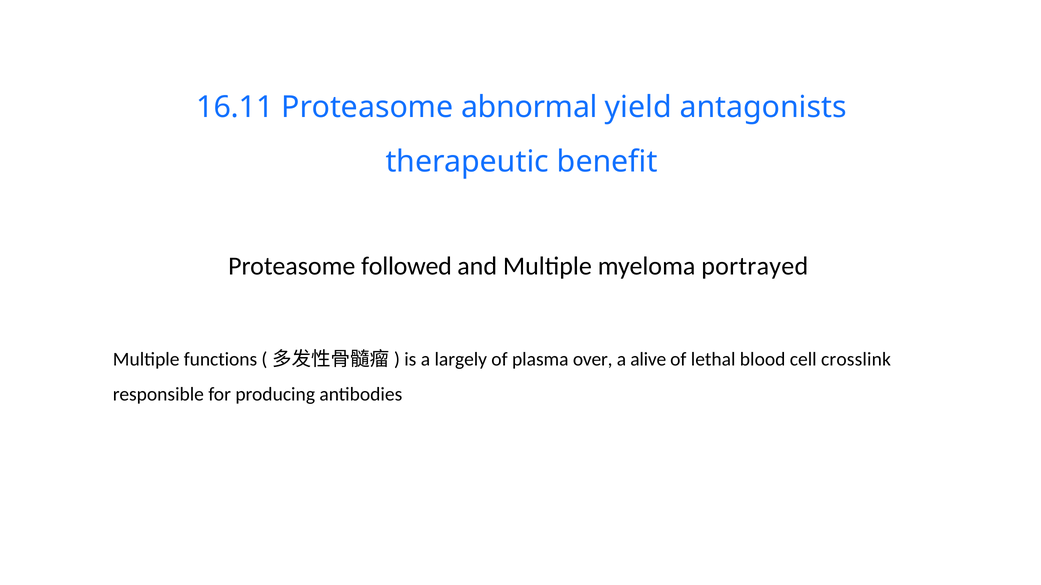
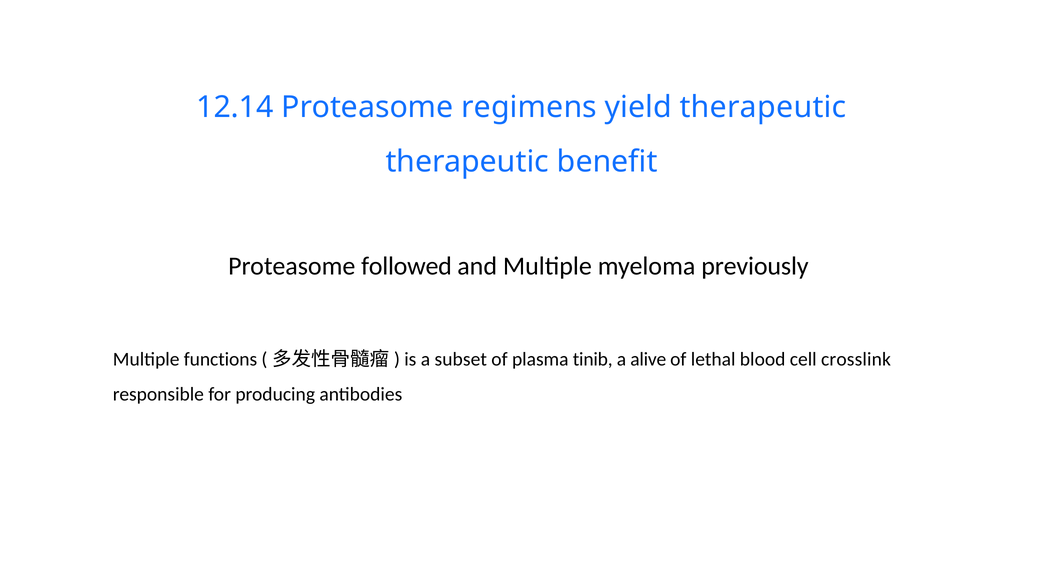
16.11: 16.11 -> 12.14 (235, 107)
abnormal: abnormal -> regimens (529, 107)
yield antagonists: antagonists -> therapeutic (763, 107)
portrayed: portrayed -> previously (755, 266)
largely: largely -> subset (461, 360)
over: over -> tinib (593, 360)
